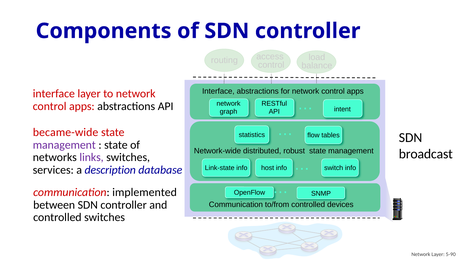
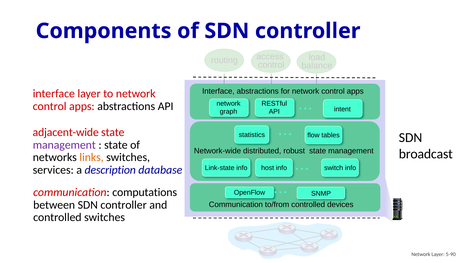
became-wide: became-wide -> adjacent-wide (66, 132)
links colour: purple -> orange (92, 158)
implemented: implemented -> computations (145, 192)
